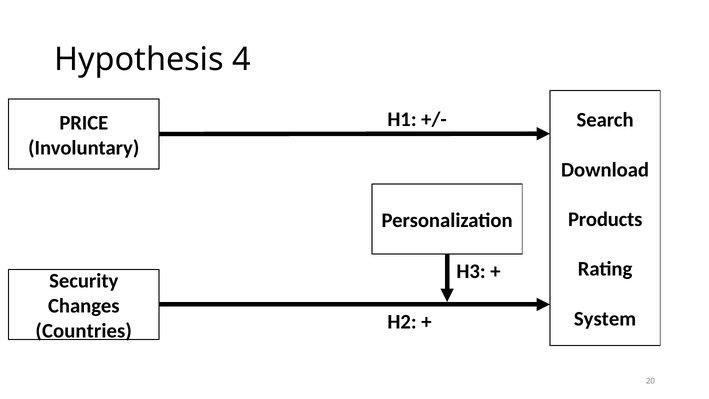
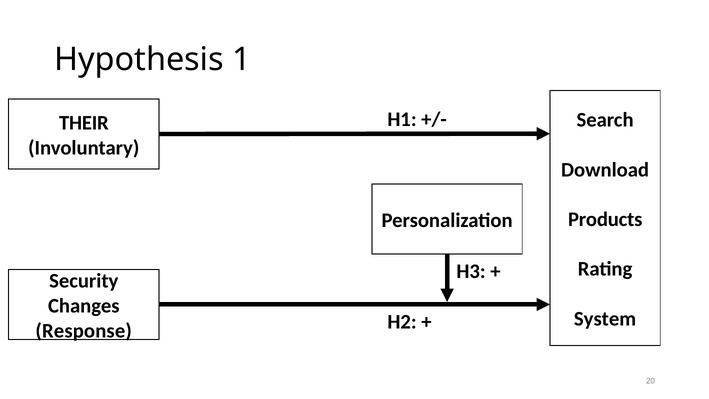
4: 4 -> 1 (242, 60)
PRICE: PRICE -> THEIR (84, 123)
Countries: Countries -> Response (84, 331)
